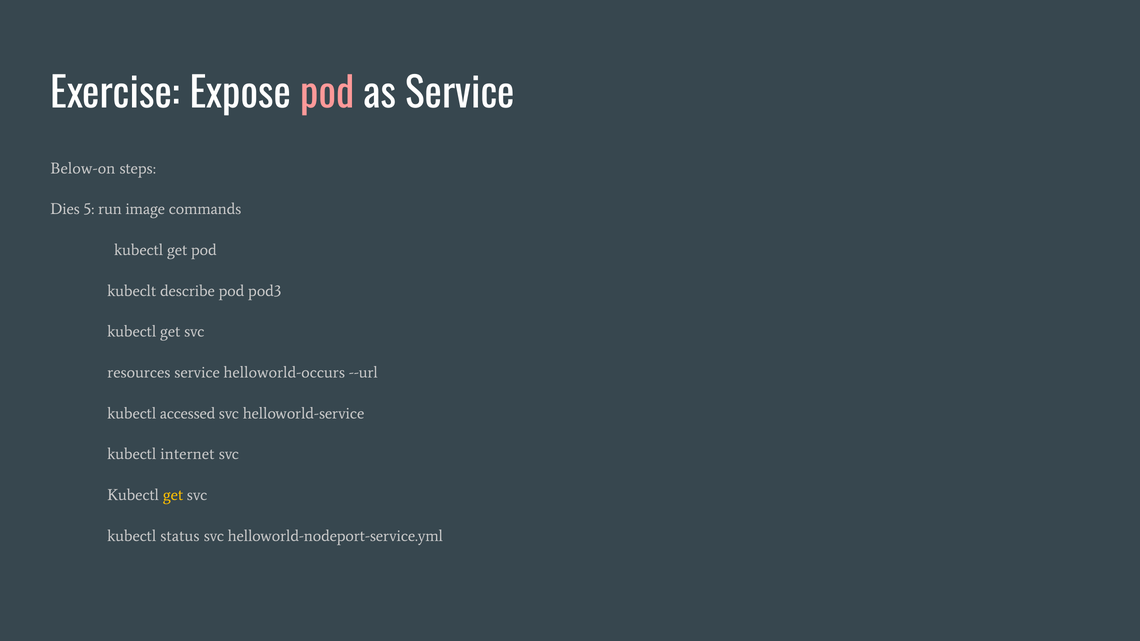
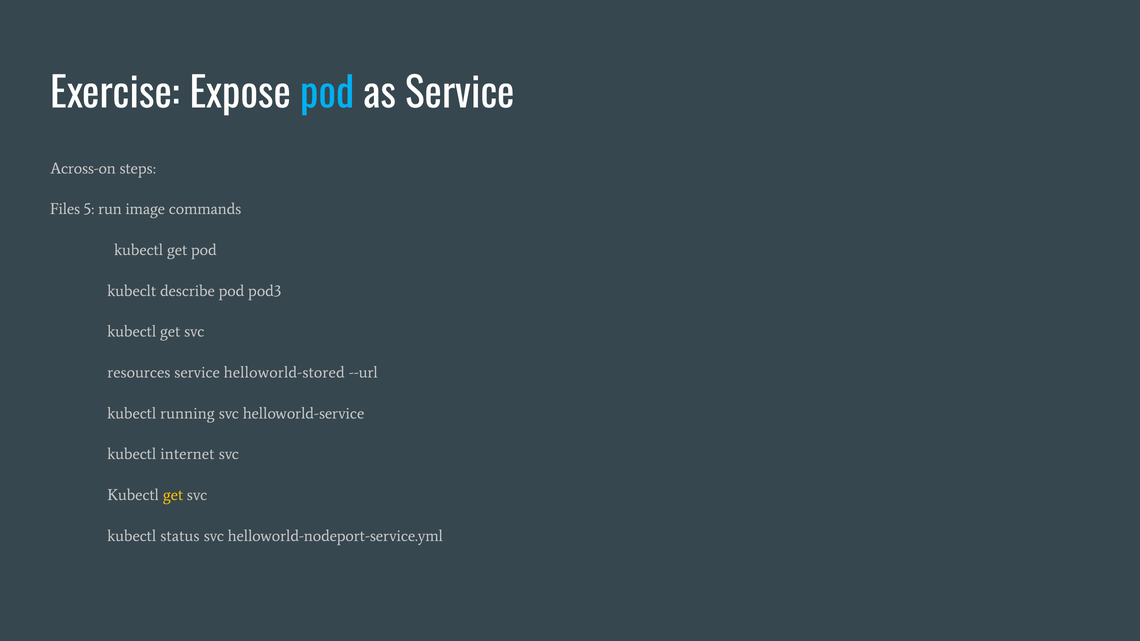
pod colour: pink -> light blue (327, 94)
Below-on: Below-on -> Across-on (83, 169)
Dies: Dies -> Files (65, 209)
helloworld-occurs: helloworld-occurs -> helloworld-stored (284, 373)
accessed: accessed -> running (187, 414)
